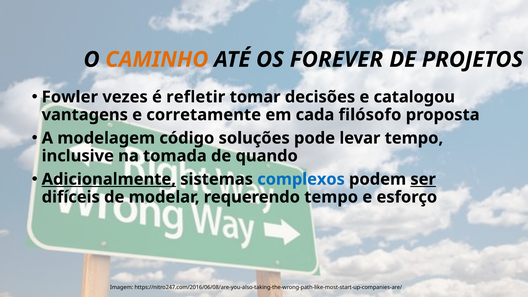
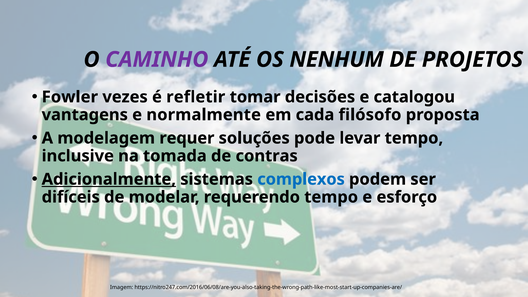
CAMINHO colour: orange -> purple (157, 60)
FOREVER: FOREVER -> NENHUM (337, 60)
corretamente: corretamente -> normalmente (204, 115)
código: código -> requer (187, 138)
quando: quando -> contras (267, 156)
ser underline: present -> none (423, 179)
